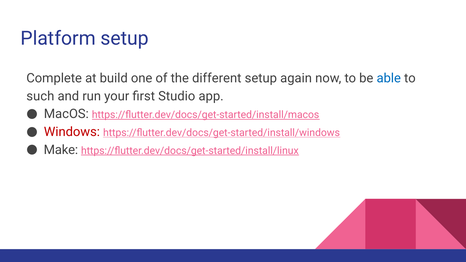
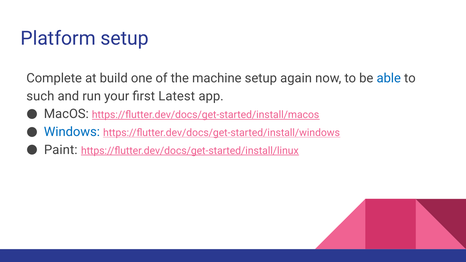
different: different -> machine (217, 78)
Studio: Studio -> Latest (177, 96)
Windows colour: red -> blue (72, 132)
Make: Make -> Paint (61, 150)
